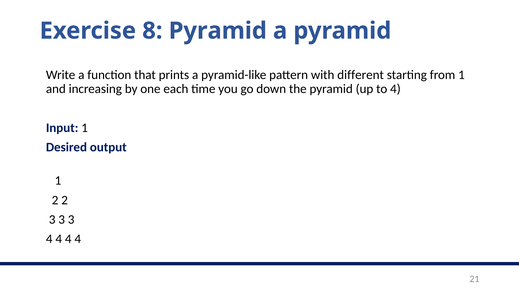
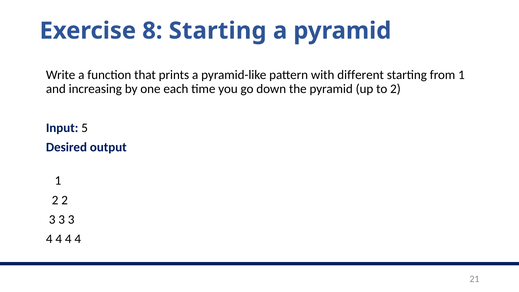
8 Pyramid: Pyramid -> Starting (218, 31)
to 4: 4 -> 2 (395, 89)
Input 1: 1 -> 5 (85, 128)
